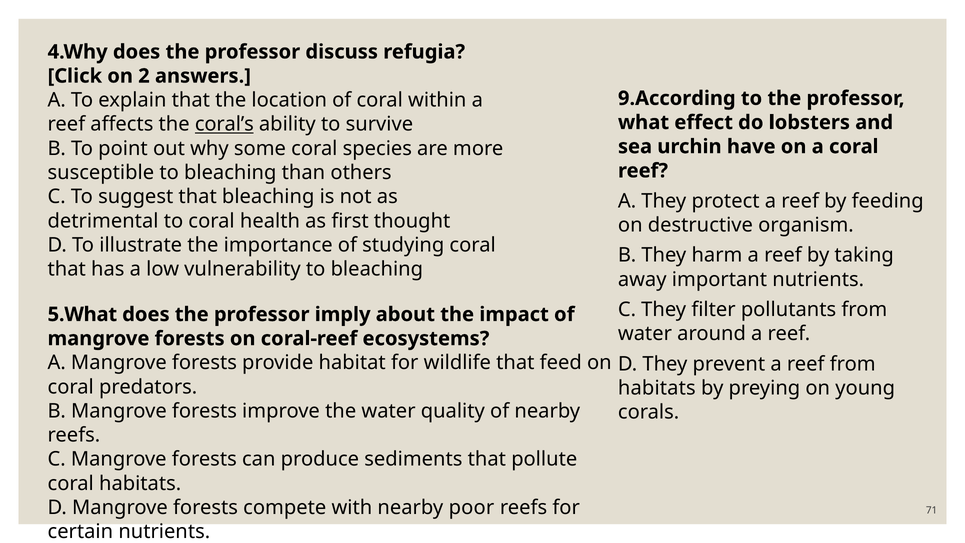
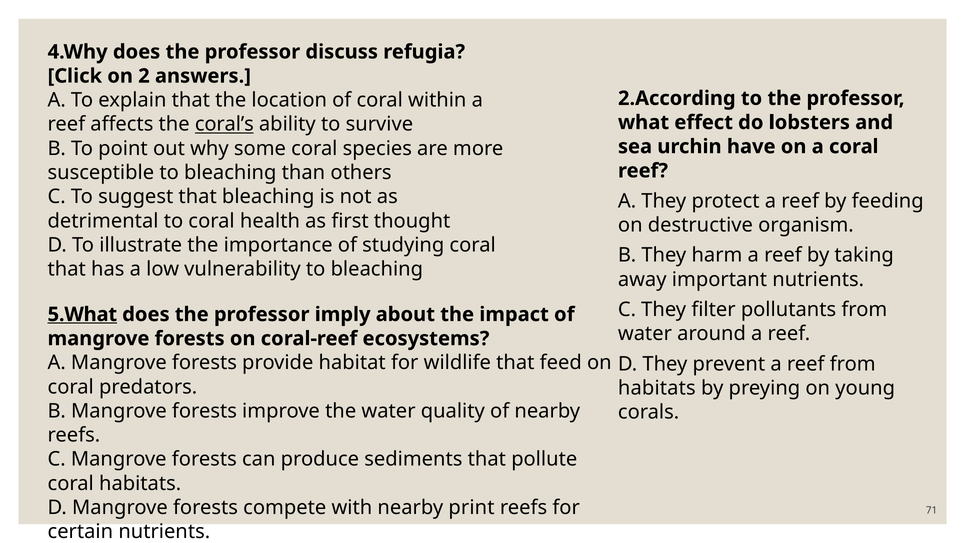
9.According: 9.According -> 2.According (677, 98)
5.What underline: none -> present (82, 314)
poor: poor -> print (472, 507)
